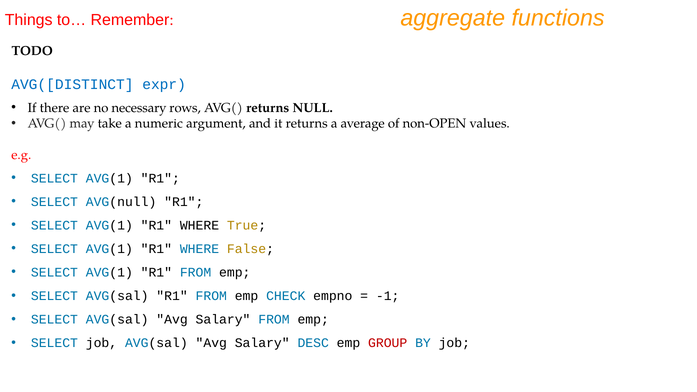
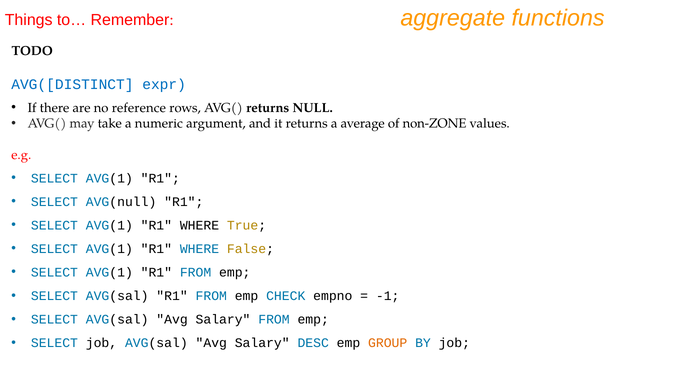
necessary: necessary -> reference (139, 108)
non-OPEN: non-OPEN -> non-ZONE (435, 123)
GROUP colour: red -> orange (388, 343)
